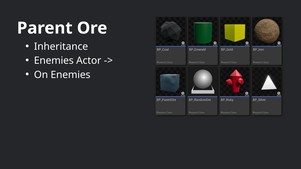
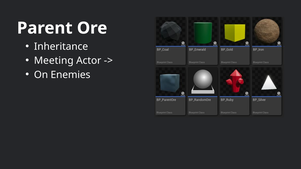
Enemies: Enemies -> Meeting (54, 61)
